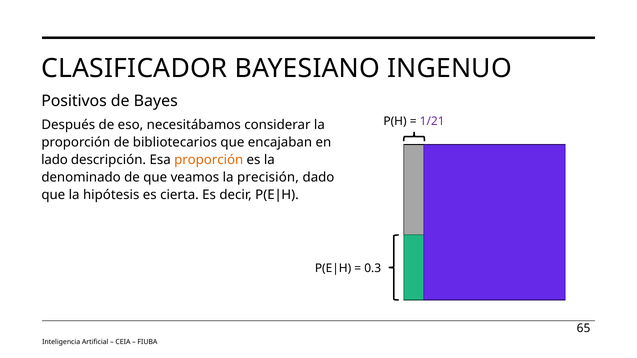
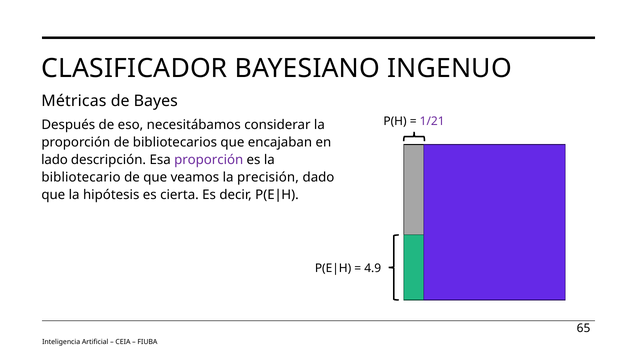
Positivos: Positivos -> Métricas (74, 101)
proporción colour: orange -> purple (209, 160)
denominado: denominado -> bibliotecario (81, 177)
0.3: 0.3 -> 4.9 (373, 268)
